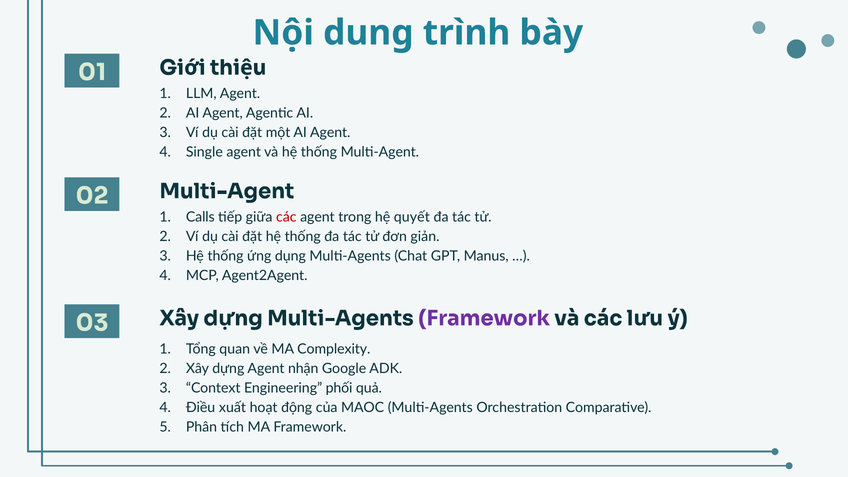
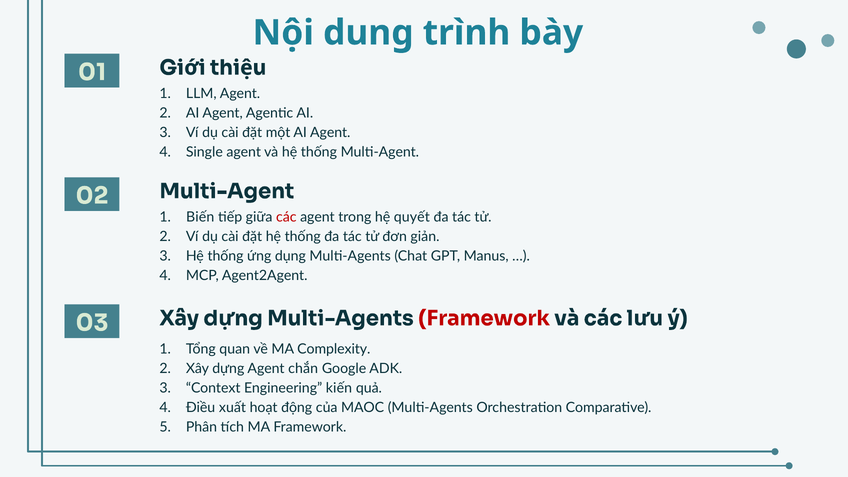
Calls: Calls -> Biến (200, 217)
Framework colour: purple -> red (484, 318)
nhận: nhận -> chắn (303, 368)
phối: phối -> kiến (339, 388)
